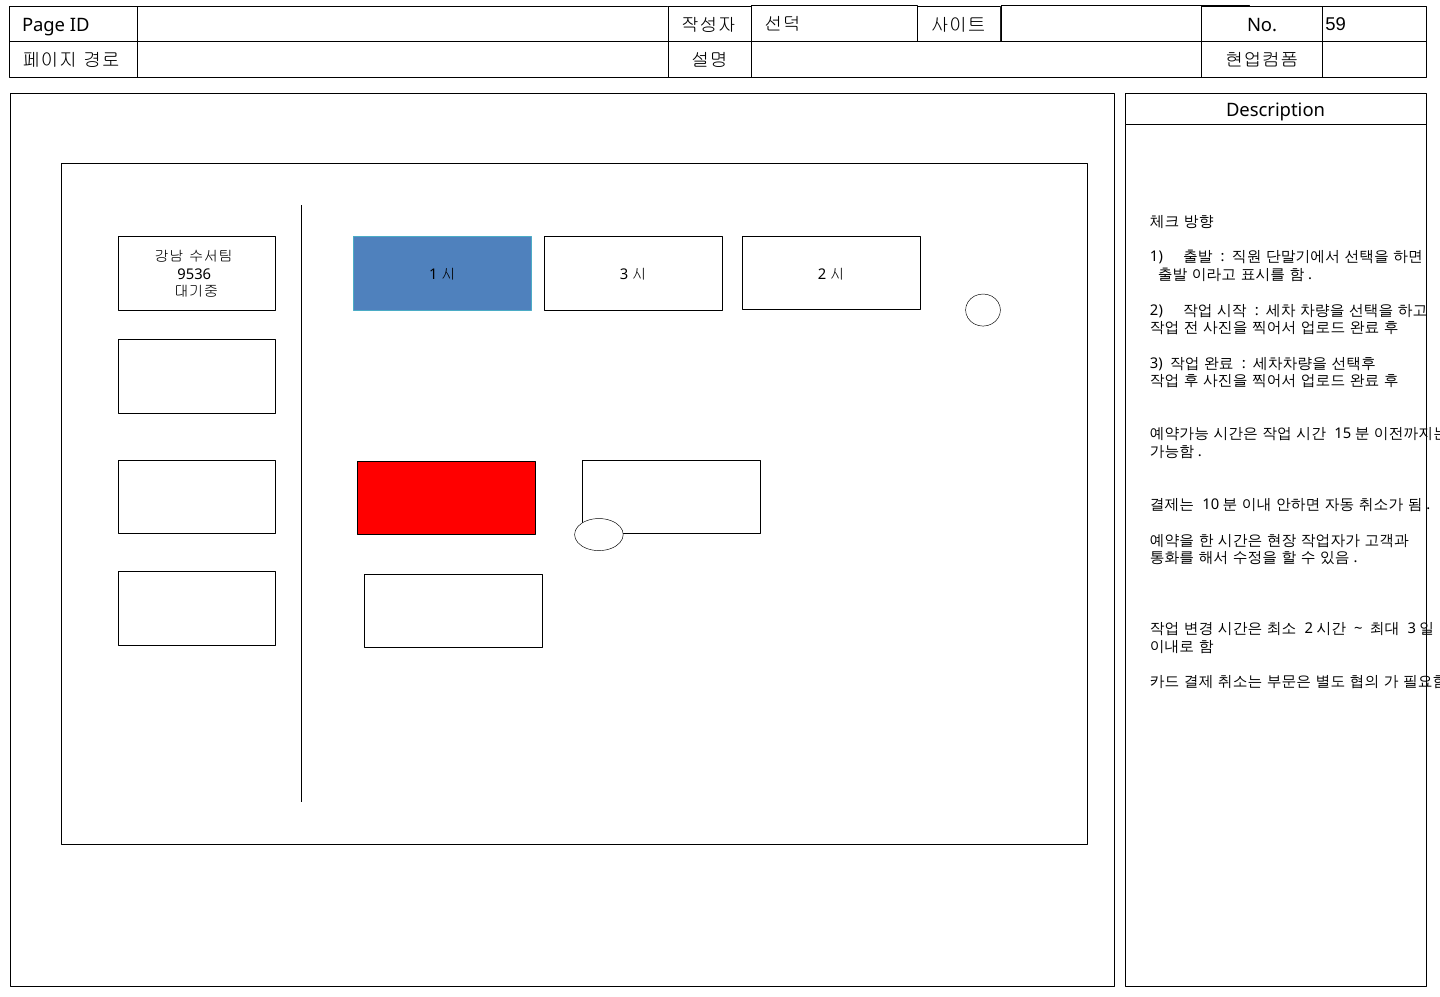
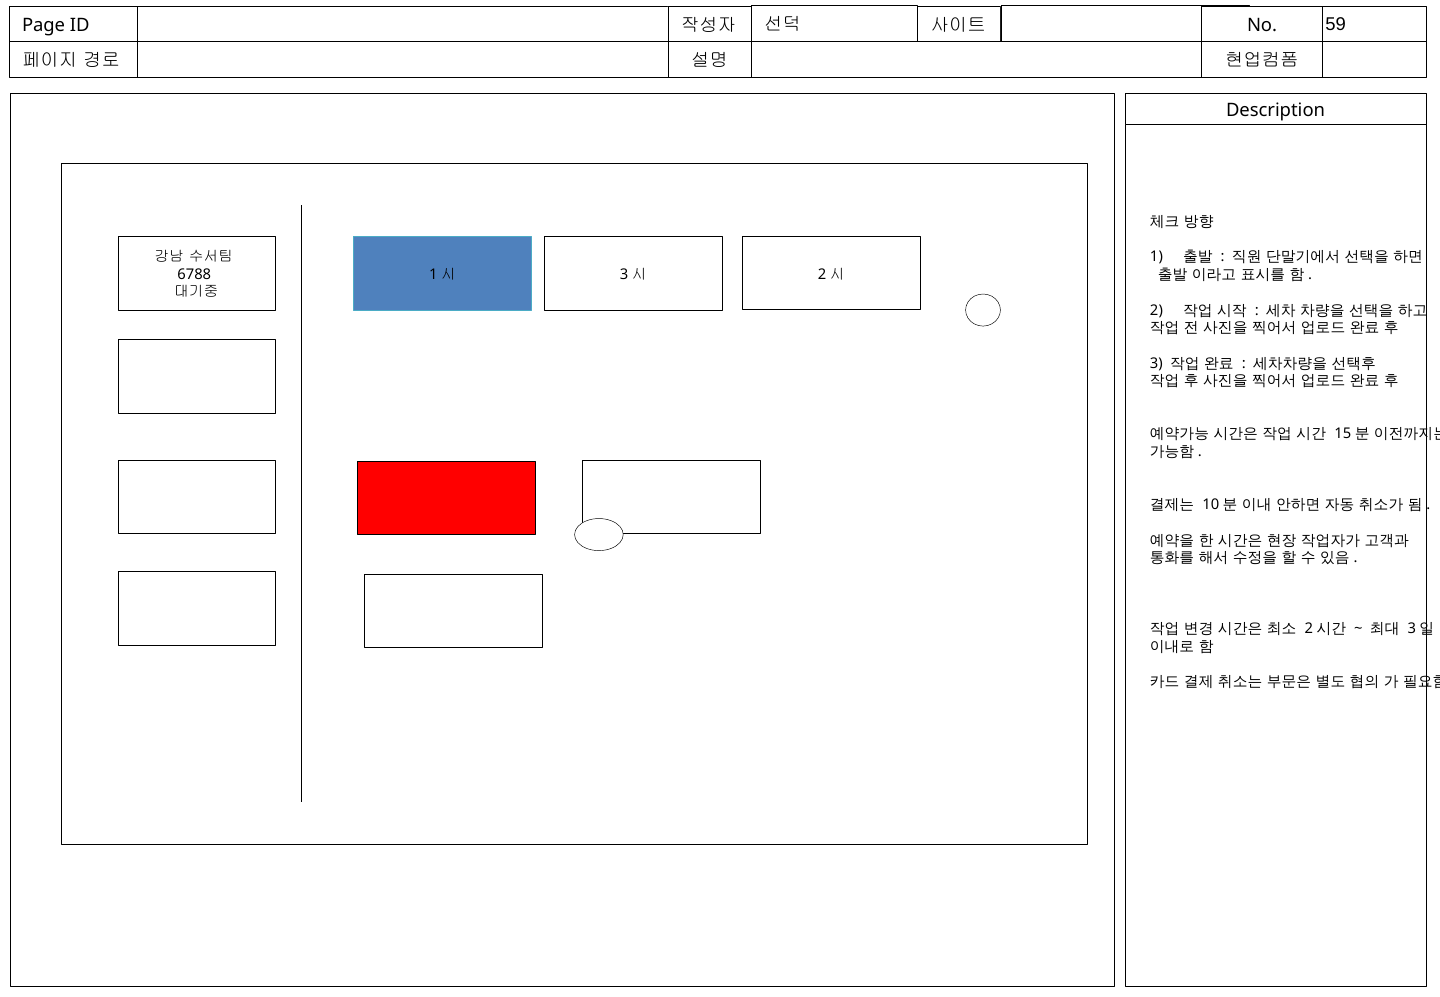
9536: 9536 -> 6788 (194, 274)
